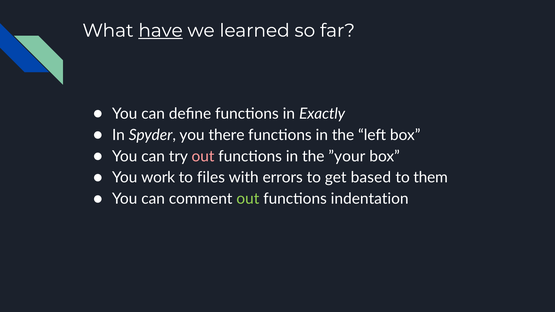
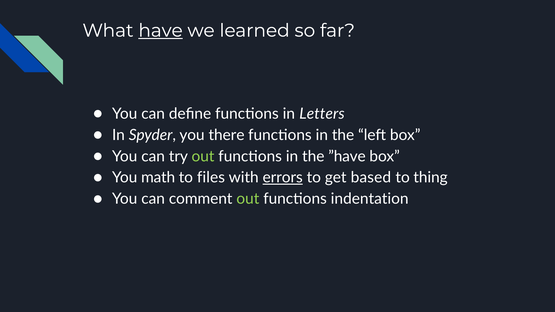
Exactly: Exactly -> Letters (322, 114)
out colour: pink -> light green (203, 156)
”your: ”your -> ”have (347, 156)
work: work -> math (158, 178)
errors underline: none -> present (283, 178)
them: them -> thing (431, 178)
